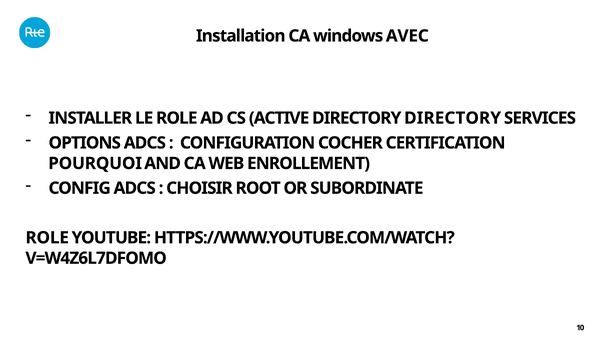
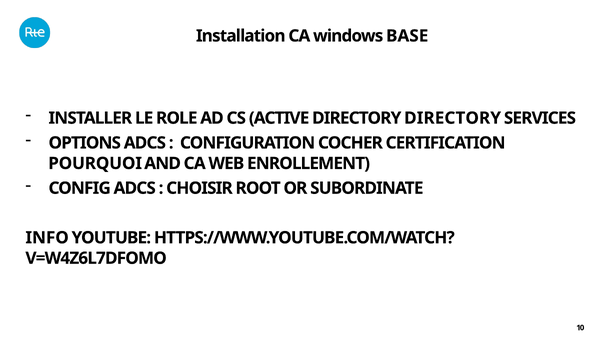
AVEC: AVEC -> BASE (407, 36)
ROLE: ROLE -> INFO (47, 238)
